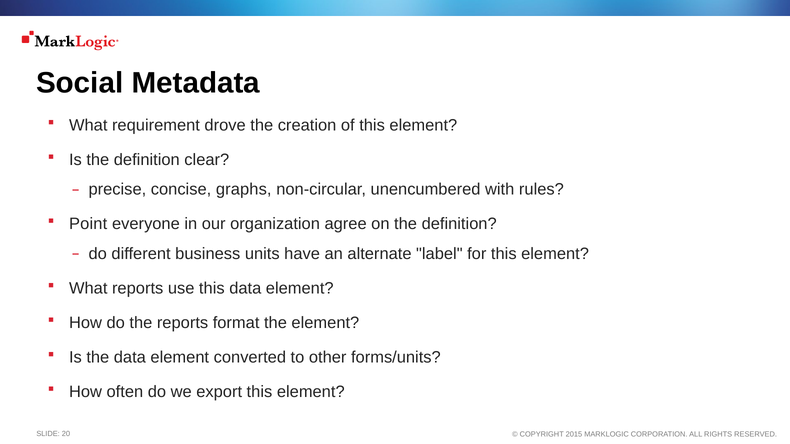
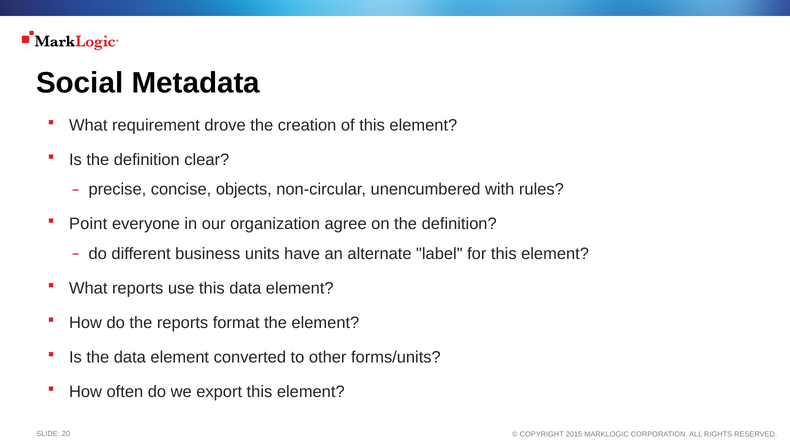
graphs: graphs -> objects (244, 190)
